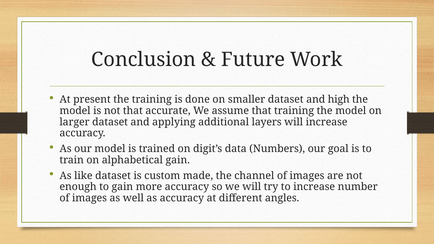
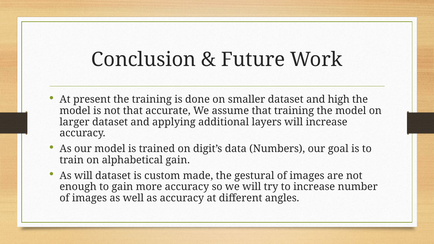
As like: like -> will (83, 176)
channel: channel -> gestural (254, 176)
